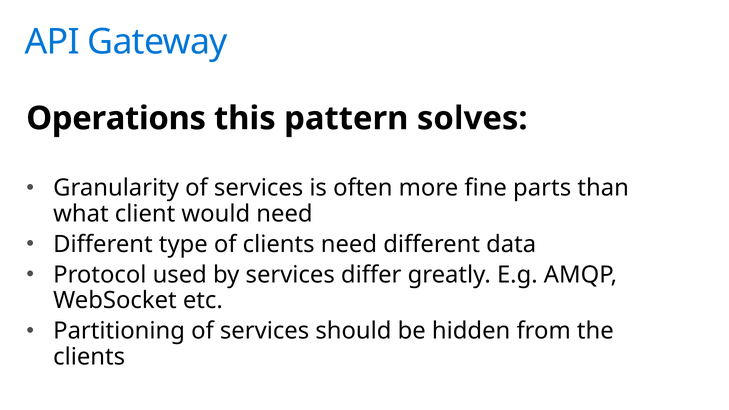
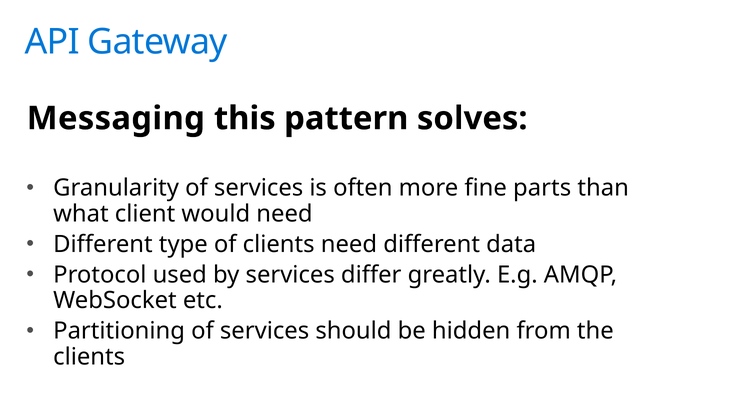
Operations: Operations -> Messaging (116, 118)
